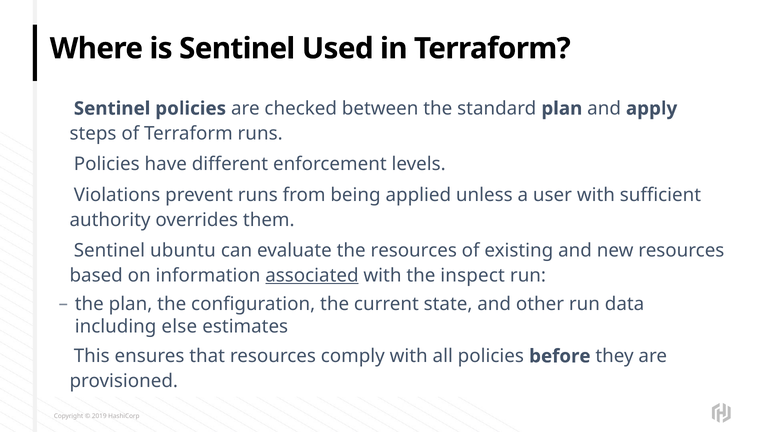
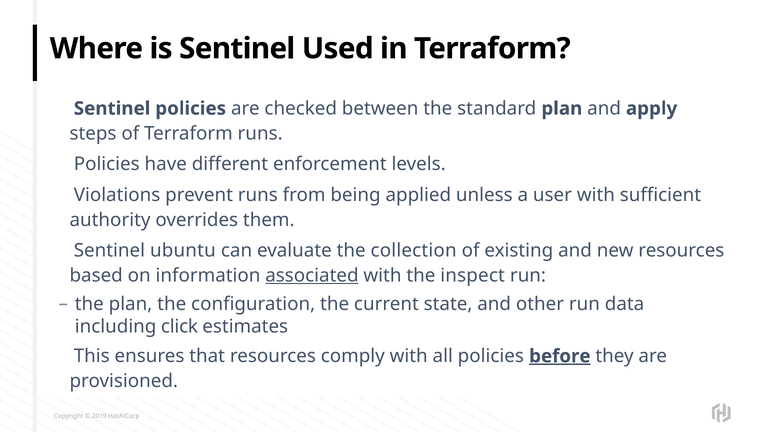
the resources: resources -> collection (414, 251)
else: else -> click (179, 327)
before underline: none -> present (560, 356)
